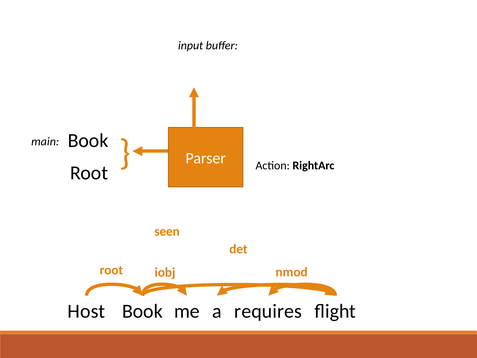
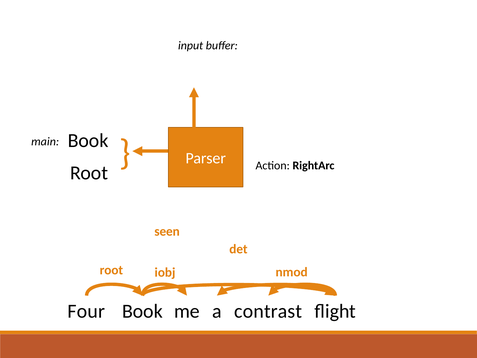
Host: Host -> Four (86, 311)
requires: requires -> contrast (268, 311)
